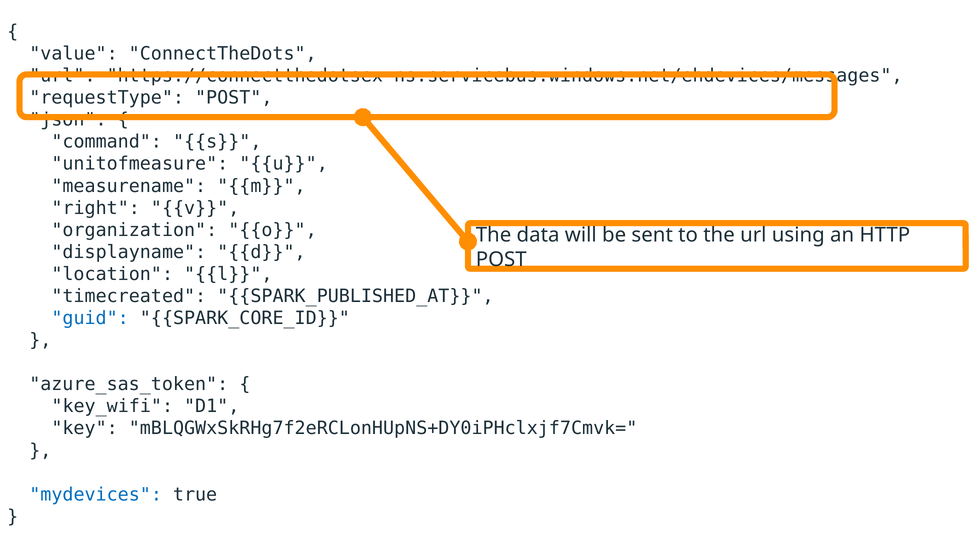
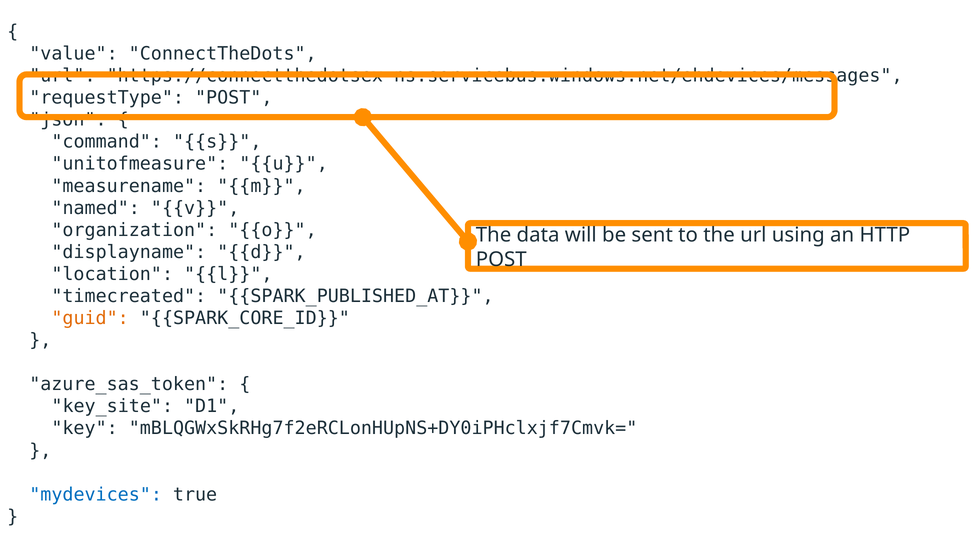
right: right -> named (96, 208)
guid colour: blue -> orange (90, 318)
key_wifi: key_wifi -> key_site (112, 407)
